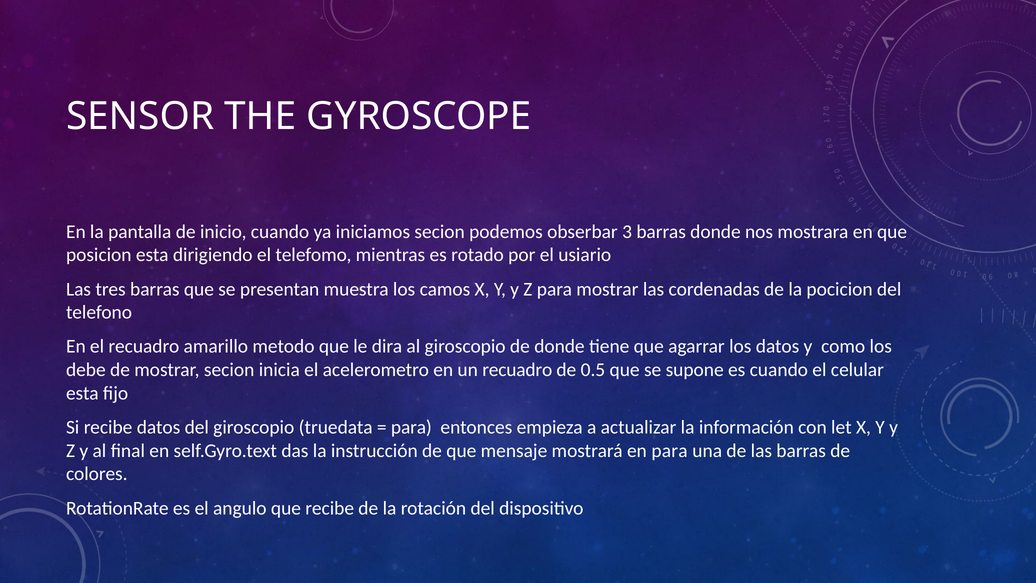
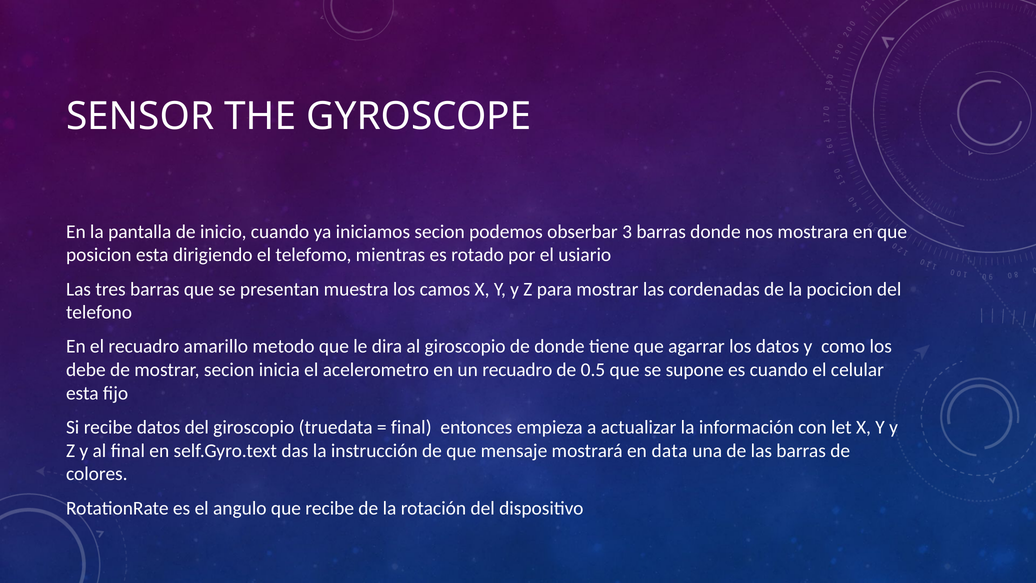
para: para -> final (411, 427)
en para: para -> data (670, 450)
